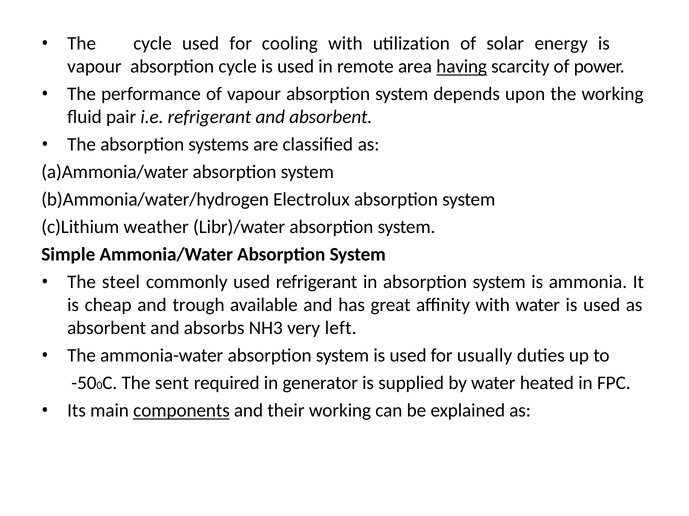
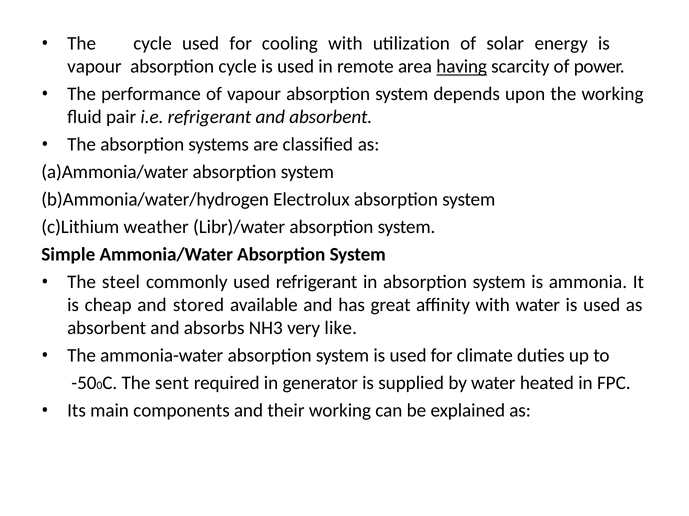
trough: trough -> stored (198, 306)
left: left -> like (341, 329)
usually: usually -> climate (485, 356)
components underline: present -> none (182, 411)
